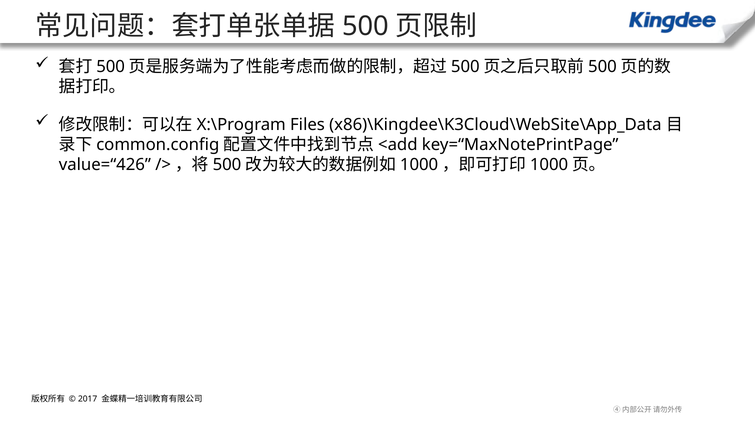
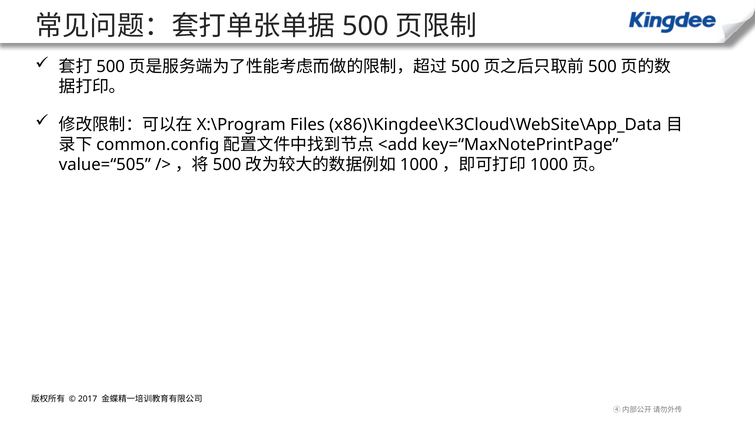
value=“426: value=“426 -> value=“505 (105, 165)
